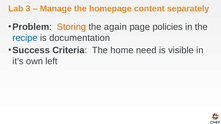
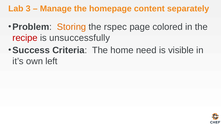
again: again -> rspec (115, 27)
policies: policies -> colored (168, 27)
recipe colour: blue -> red (25, 38)
documentation: documentation -> unsuccessfully (80, 38)
